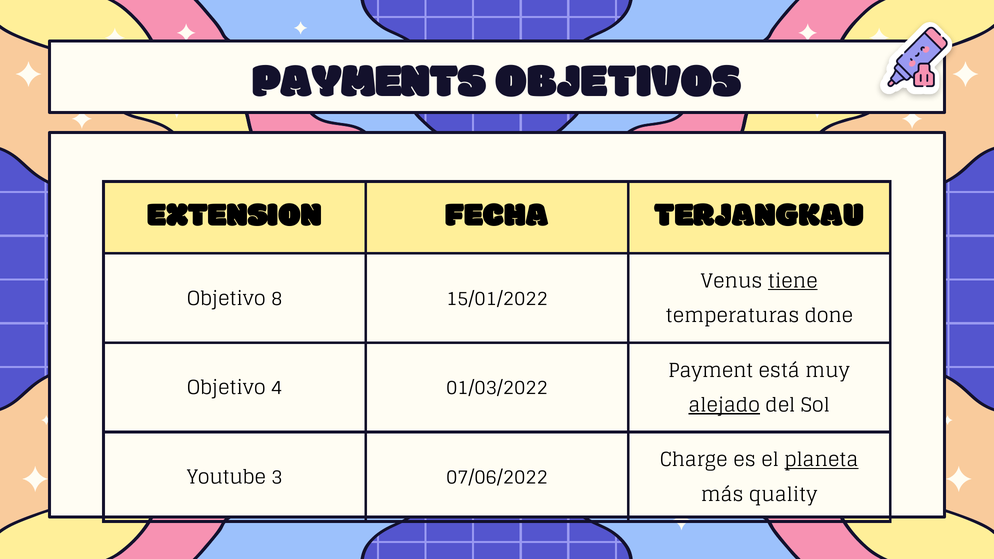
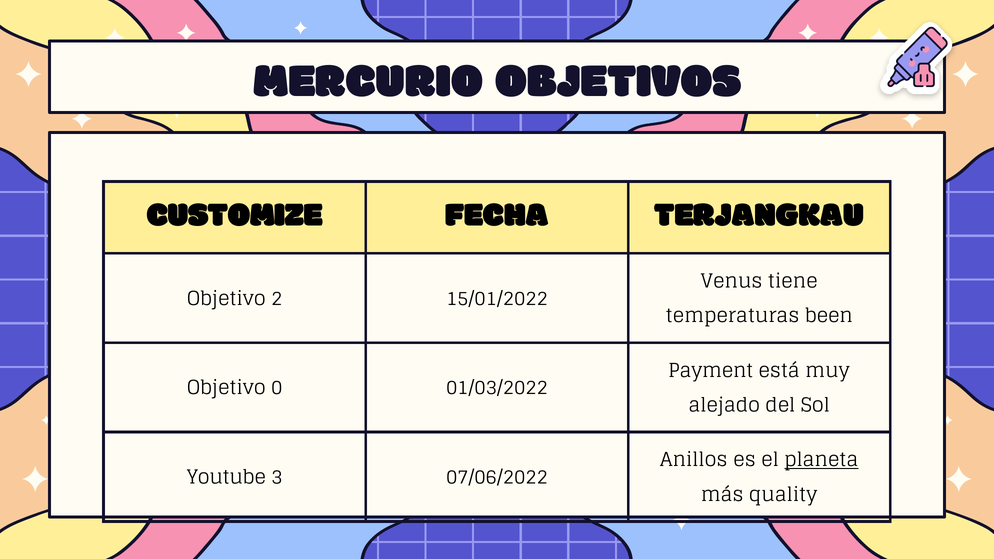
PAYMENTS: PAYMENTS -> MERCURIO (368, 80)
EXTENSION: EXTENSION -> CUSTOMIZE (235, 214)
tiene underline: present -> none (793, 281)
8: 8 -> 2 (277, 299)
done: done -> been (829, 316)
4: 4 -> 0 (277, 388)
alejado underline: present -> none (724, 406)
Charge: Charge -> Anillos (694, 460)
